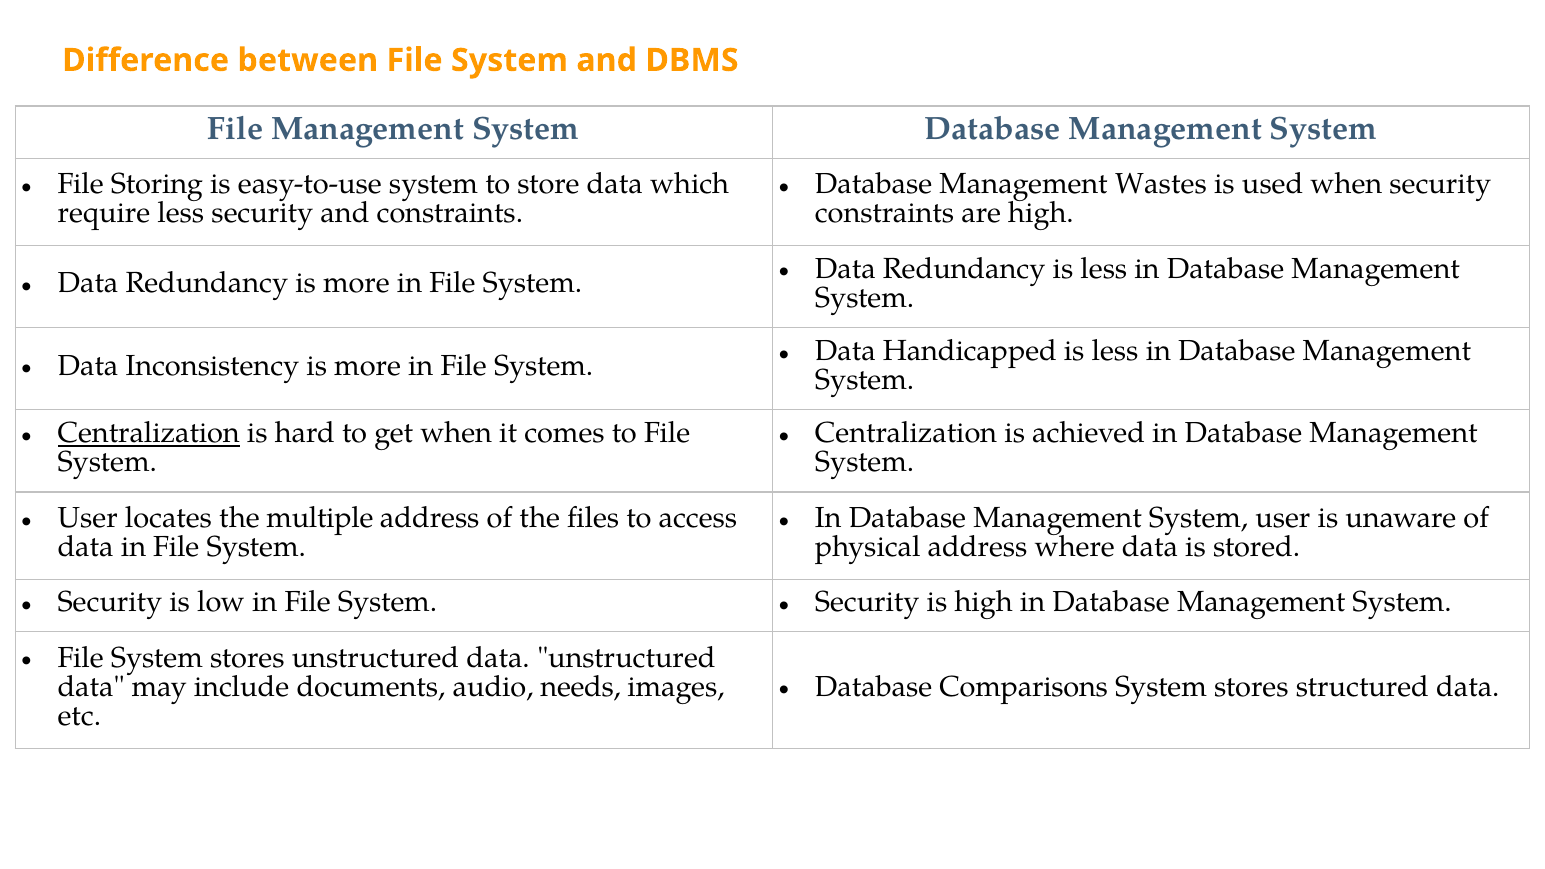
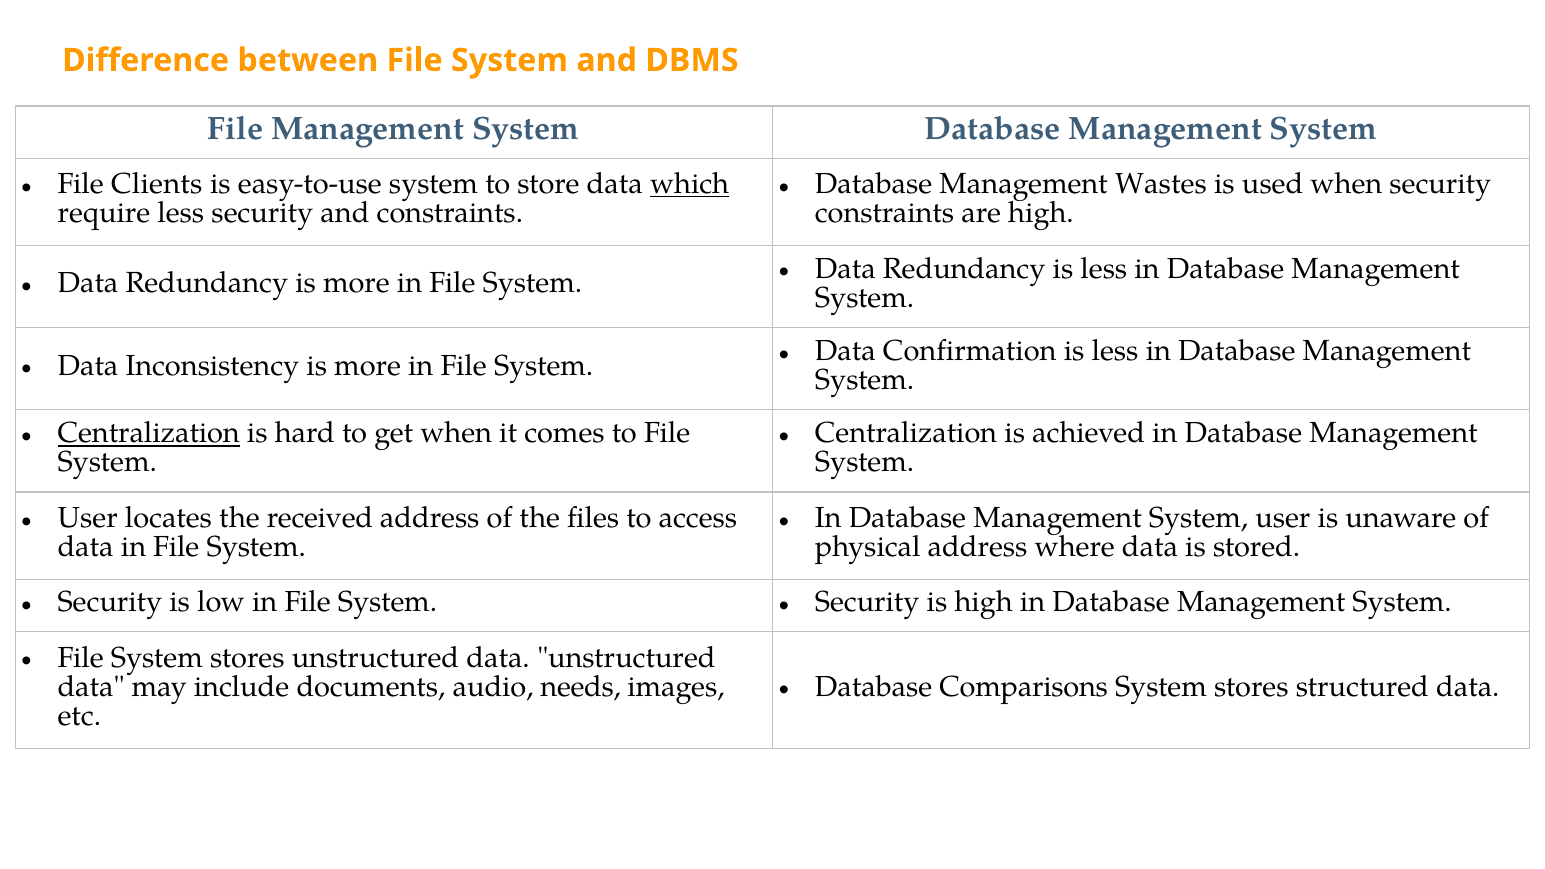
Storing: Storing -> Clients (157, 184)
which underline: none -> present (690, 184)
Handicapped: Handicapped -> Confirmation (970, 351)
multiple: multiple -> received (320, 518)
